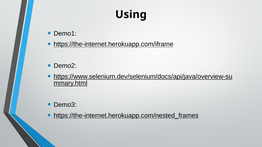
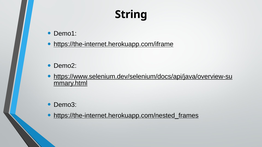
Using: Using -> String (131, 14)
